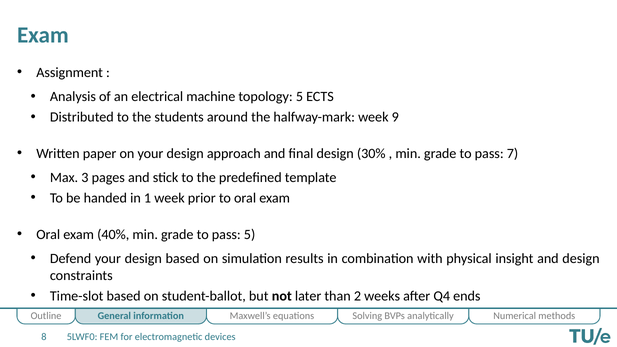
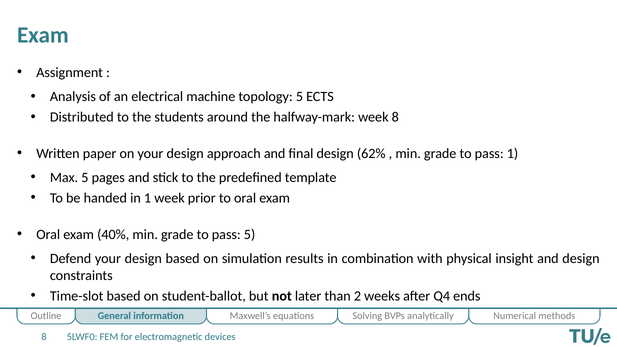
week 9: 9 -> 8 (395, 117)
30%: 30% -> 62% (371, 154)
pass 7: 7 -> 1 (513, 154)
Max 3: 3 -> 5 (85, 178)
